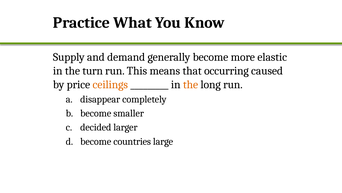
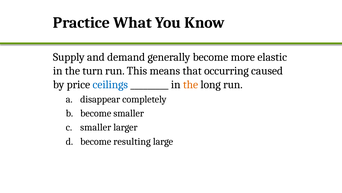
ceilings colour: orange -> blue (110, 84)
decided: decided -> smaller (96, 127)
countries: countries -> resulting (132, 141)
